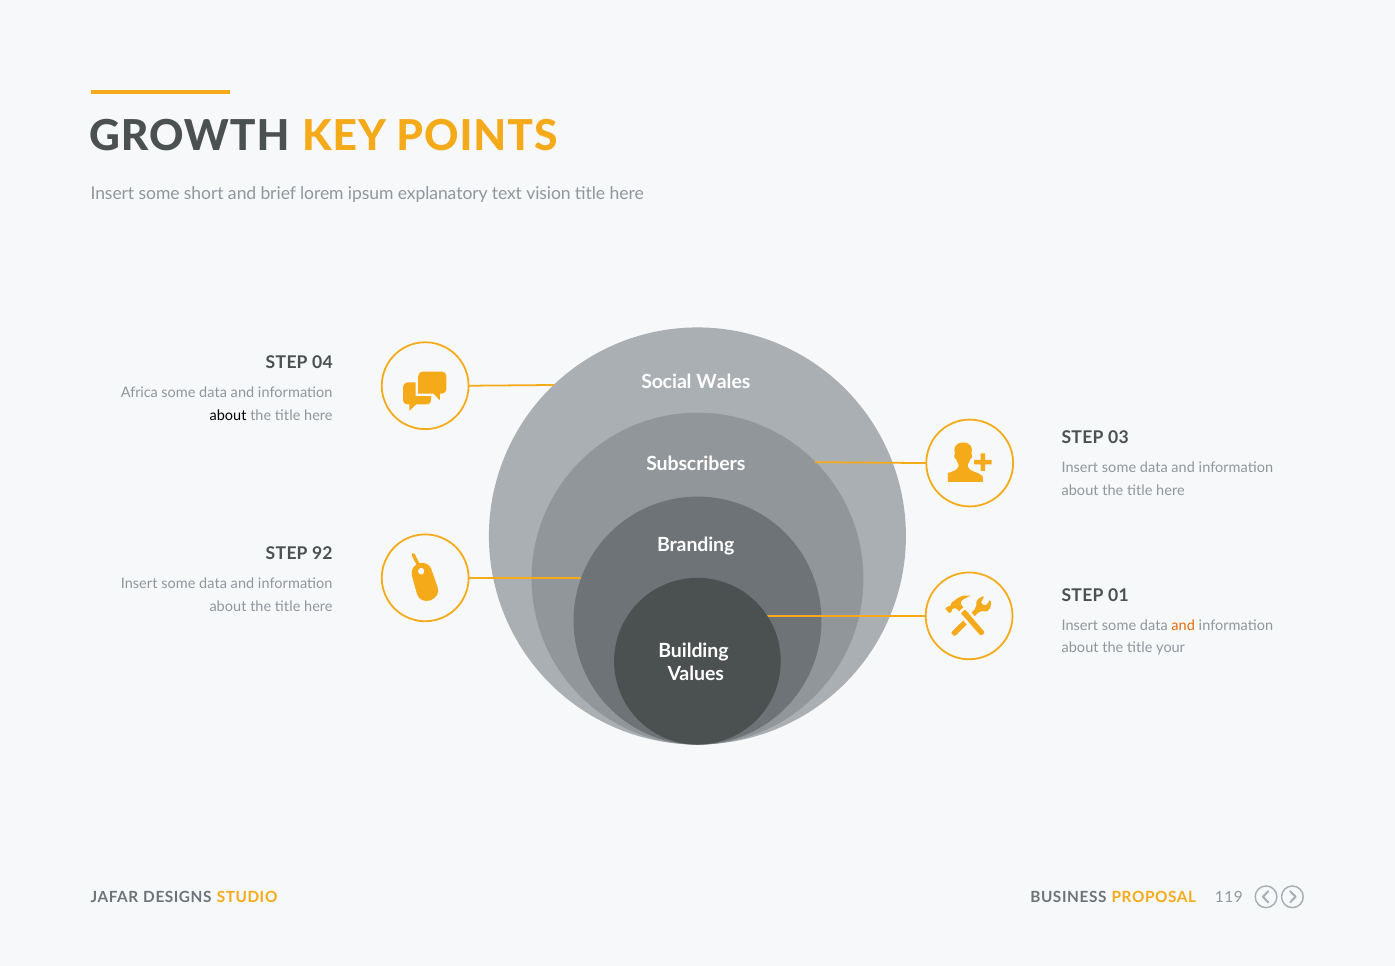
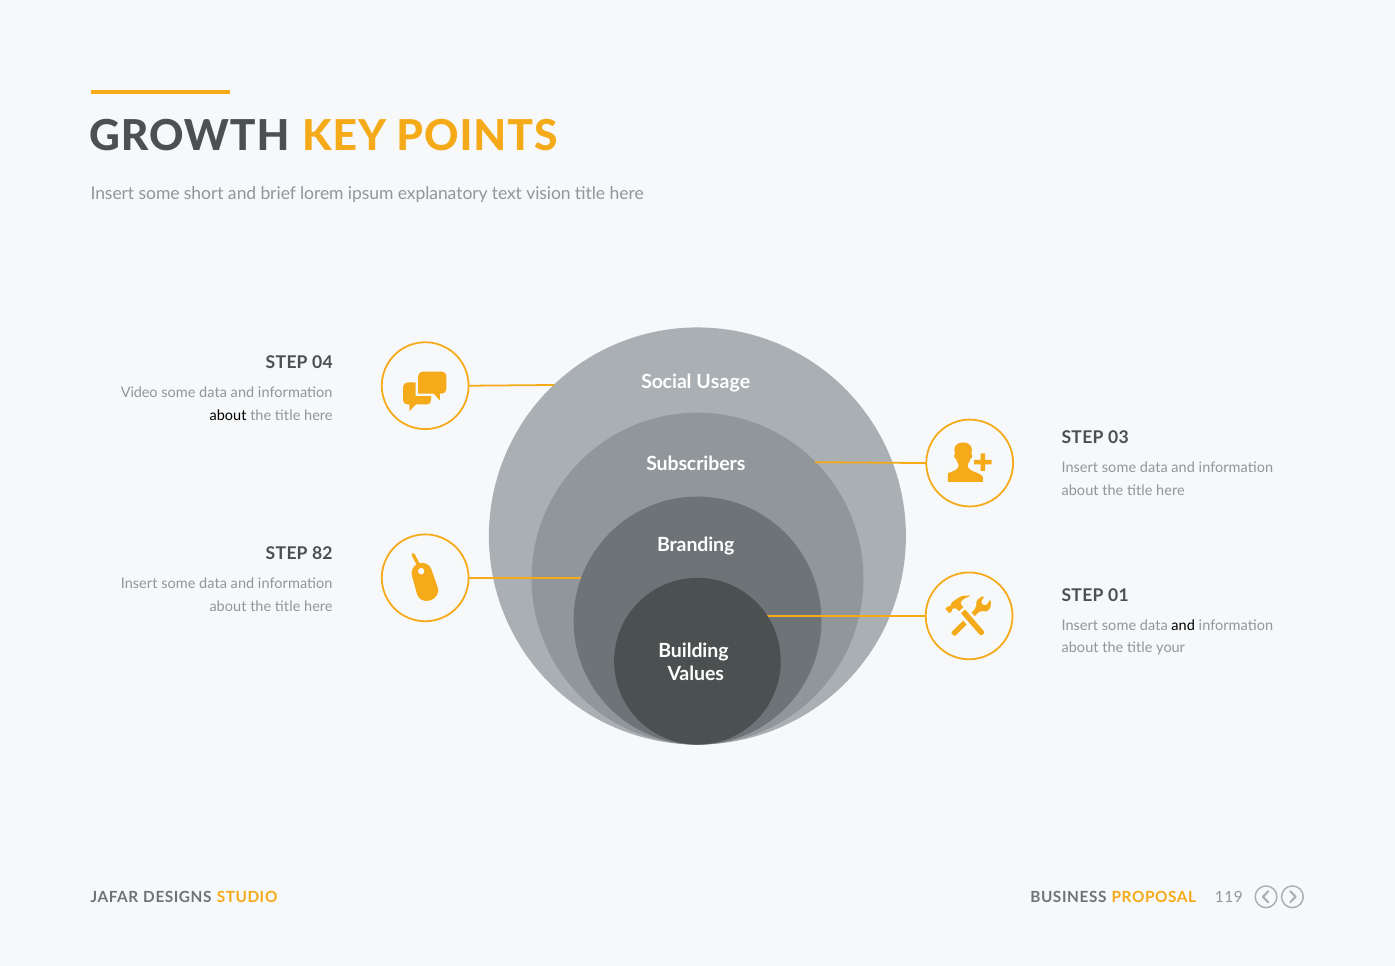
Wales: Wales -> Usage (723, 382)
Africa: Africa -> Video (139, 393)
92: 92 -> 82 (322, 554)
and colour: orange -> black (1183, 625)
